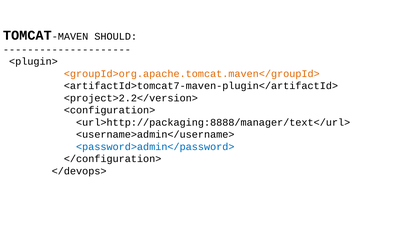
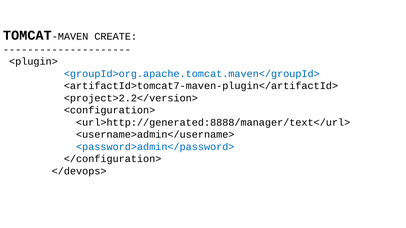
SHOULD: SHOULD -> CREATE (116, 37)
<groupId>org.apache.tomcat.maven</groupId> colour: orange -> blue (192, 74)
<url>http://packaging:8888/manager/text</url>: <url>http://packaging:8888/manager/text</url> -> <url>http://generated:8888/manager/text</url> (213, 123)
